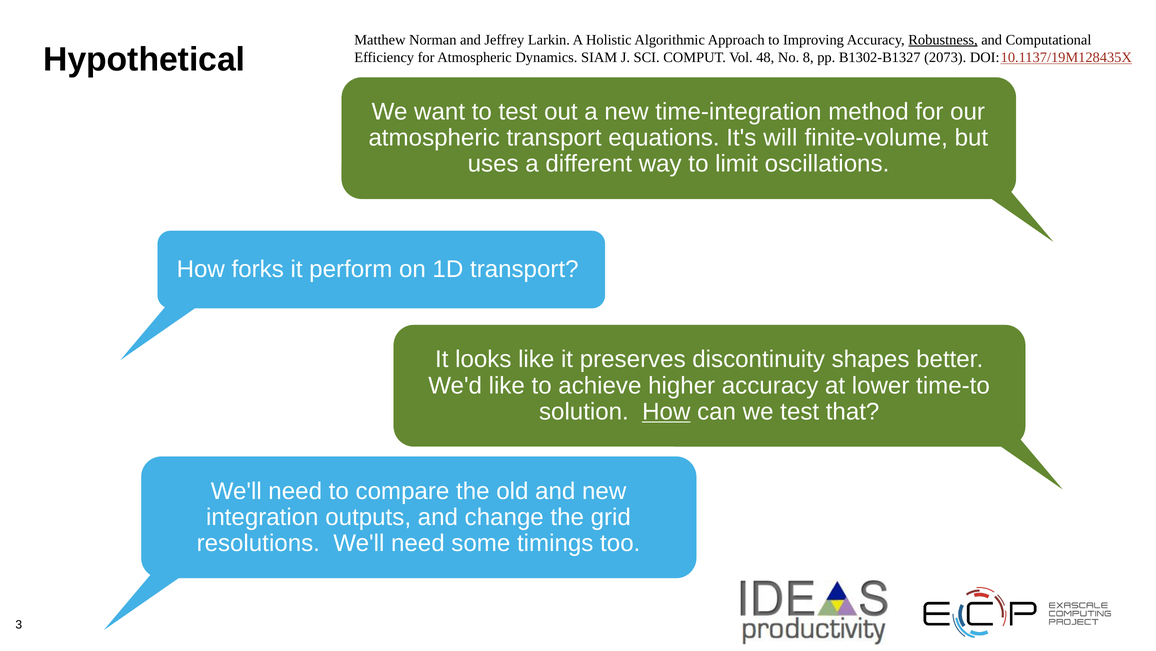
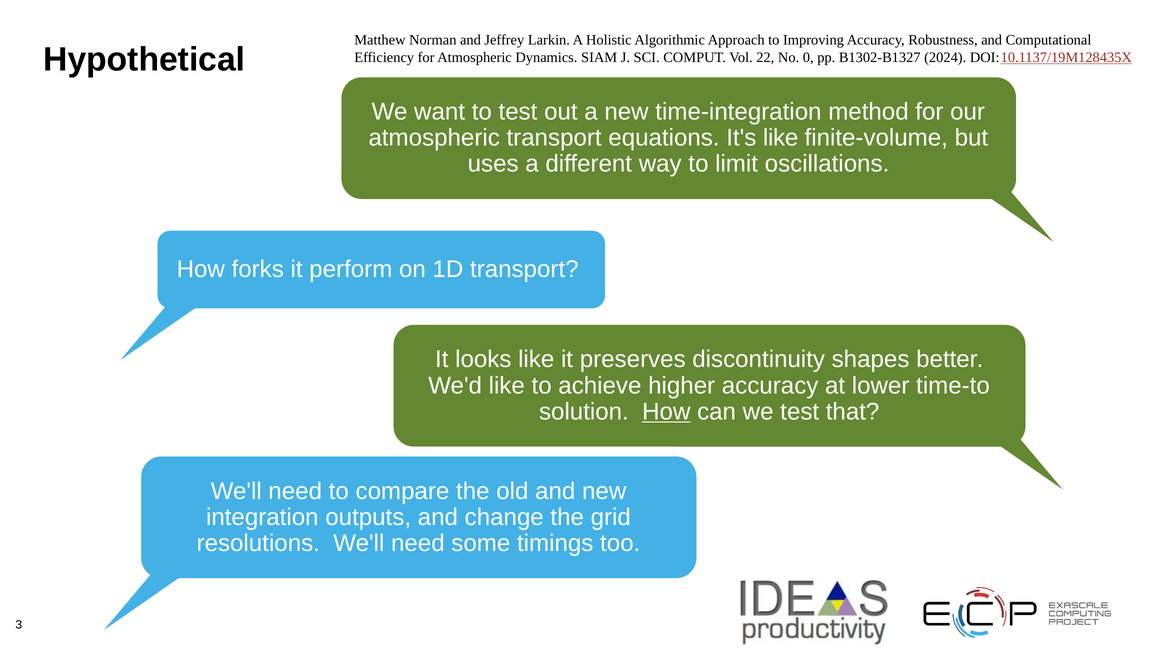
Robustness underline: present -> none (943, 40)
48: 48 -> 22 (765, 57)
8: 8 -> 0 (808, 57)
2073: 2073 -> 2024 (945, 57)
It's will: will -> like (781, 138)
